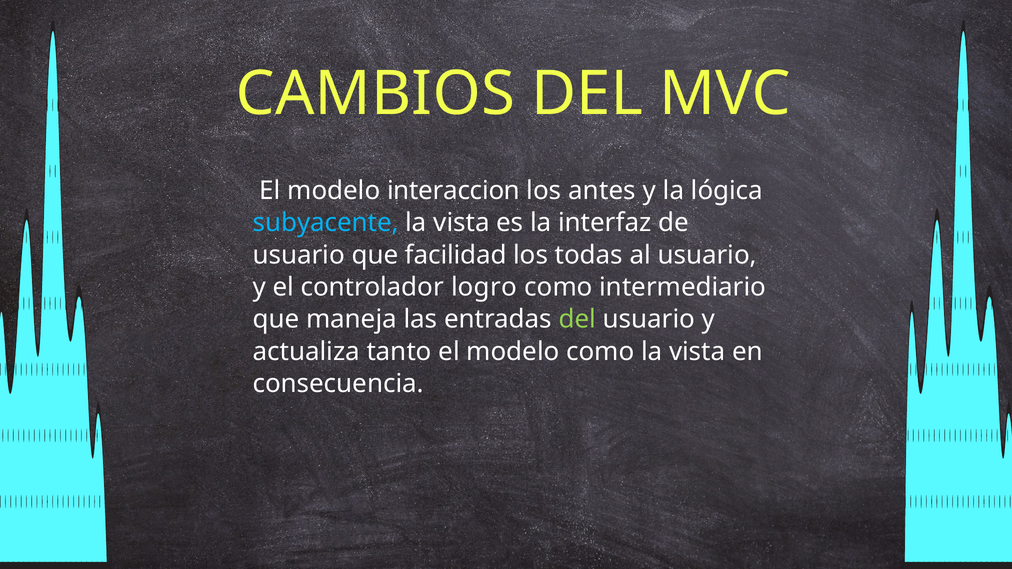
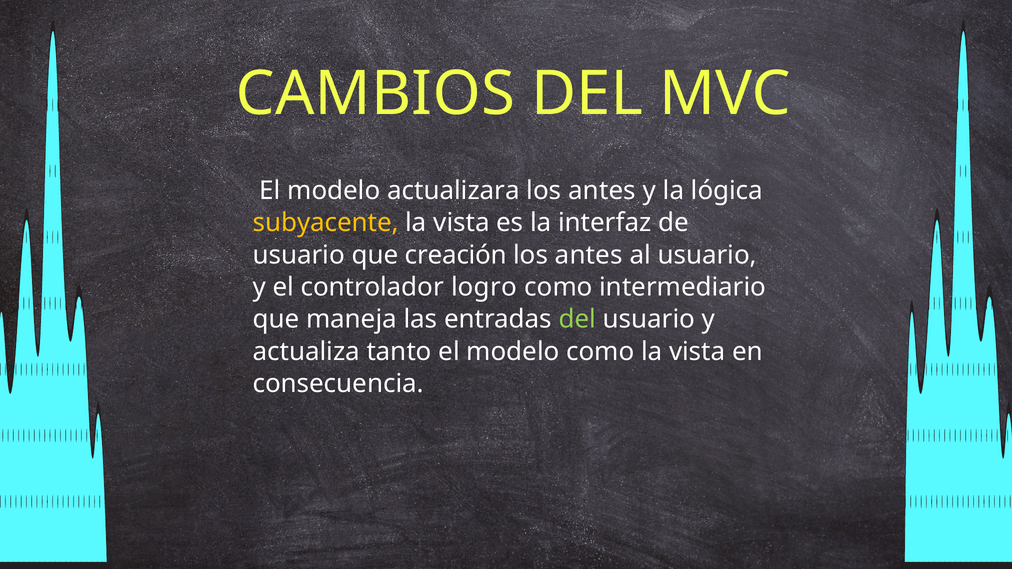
interaccion: interaccion -> actualizara (453, 191)
subyacente colour: light blue -> yellow (326, 223)
facilidad: facilidad -> creación (456, 255)
todas: todas -> antes (589, 255)
